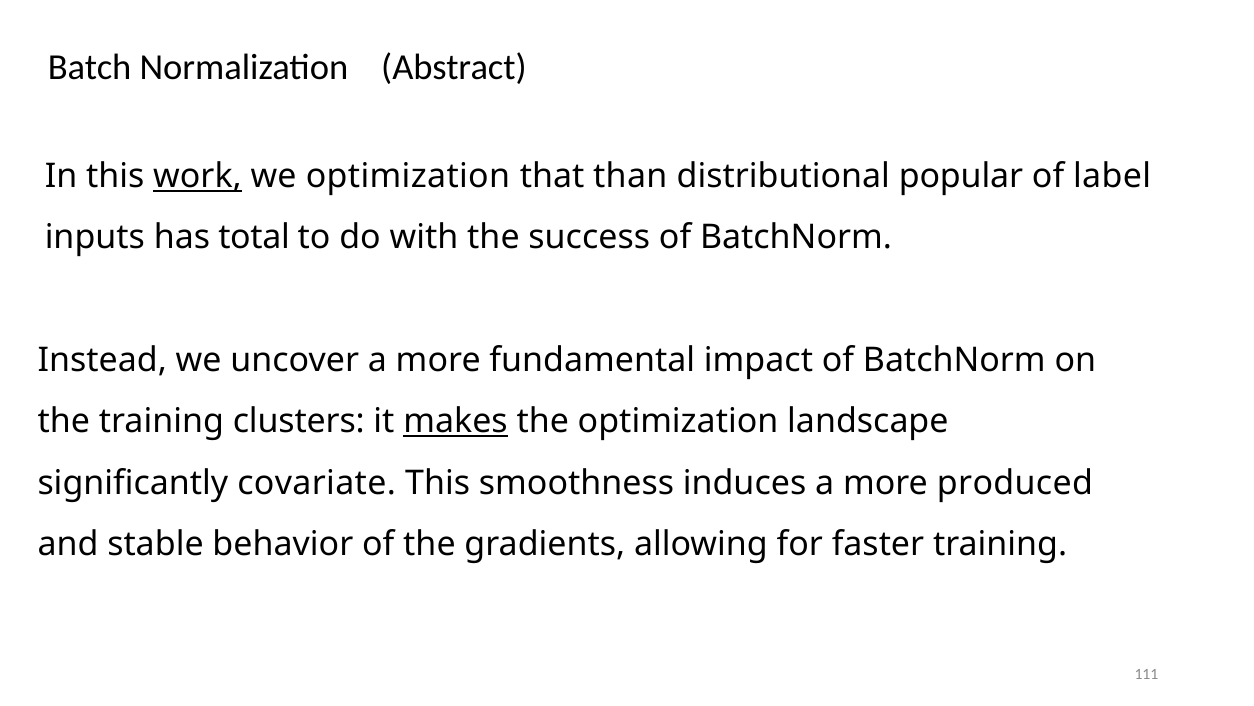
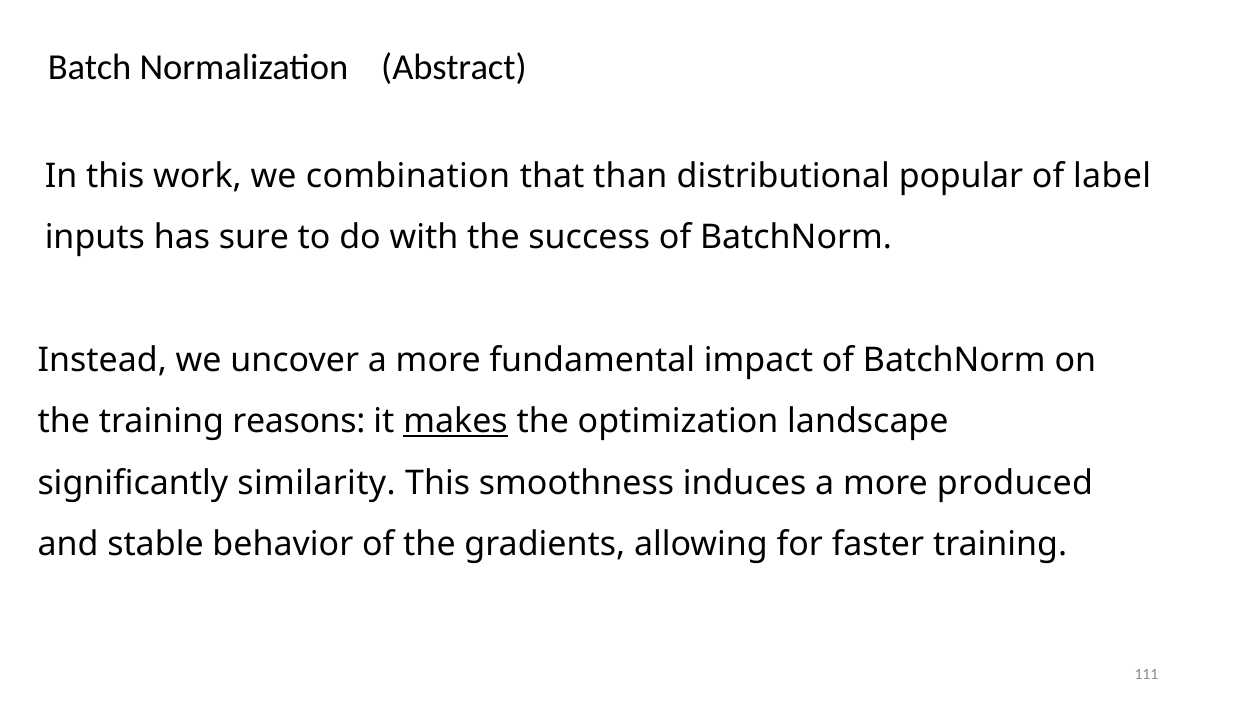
work underline: present -> none (197, 176)
we optimization: optimization -> combination (408, 176)
total: total -> sure (254, 237)
clusters: clusters -> reasons (299, 421)
covariate: covariate -> similarity (317, 482)
